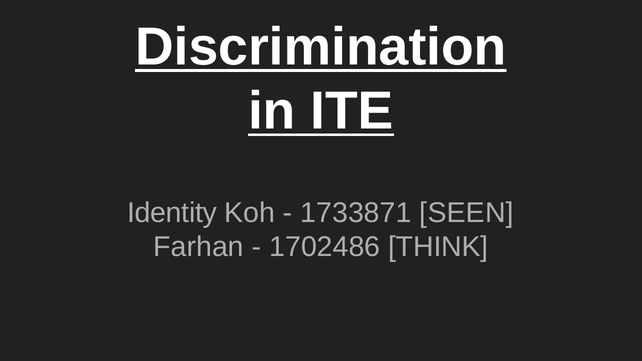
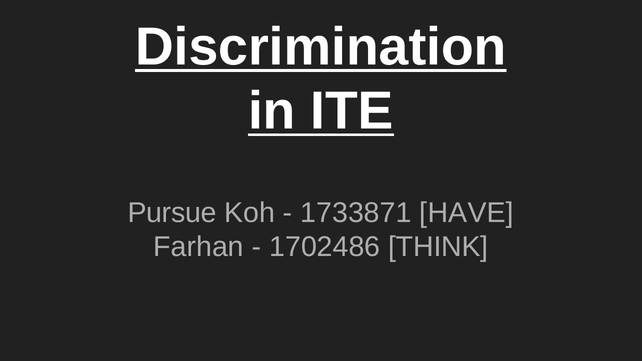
Identity: Identity -> Pursue (172, 213)
SEEN: SEEN -> HAVE (467, 213)
